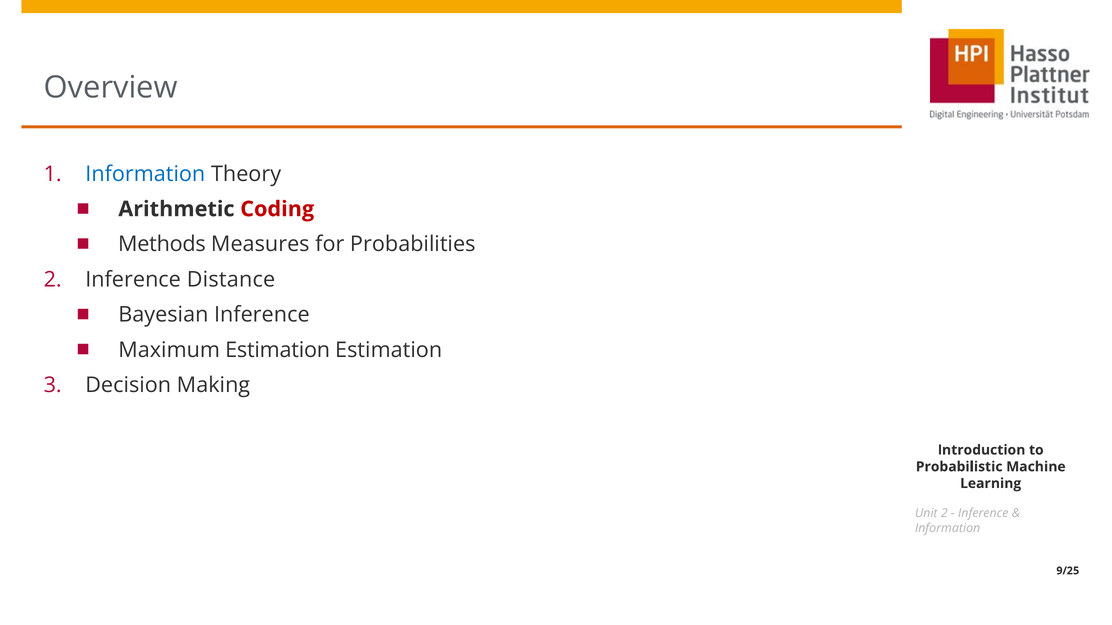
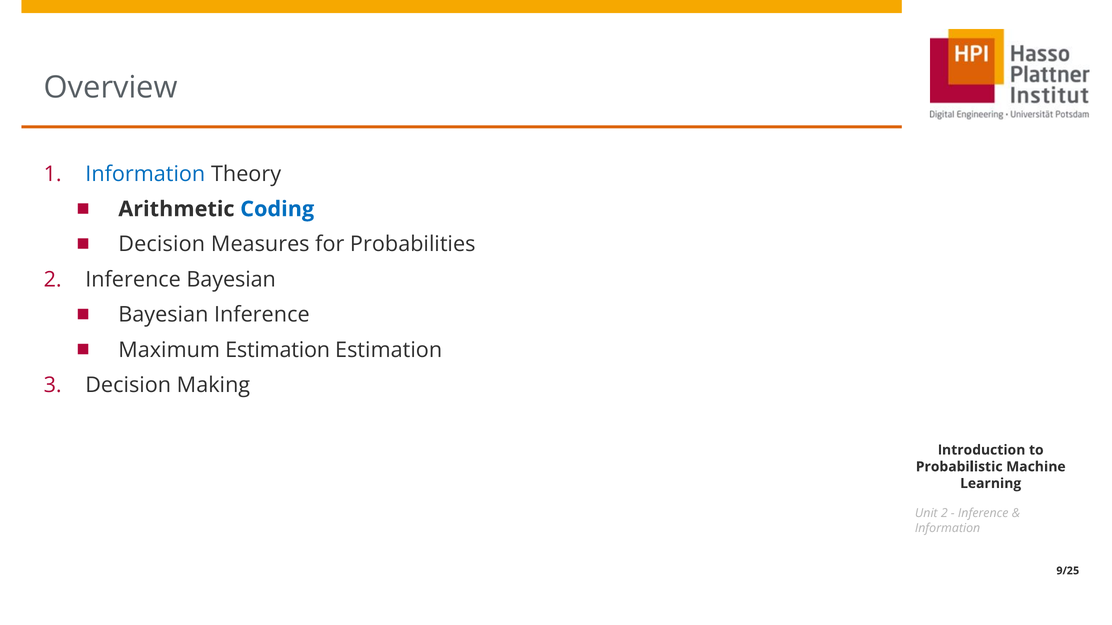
Coding colour: red -> blue (277, 209)
Methods: Methods -> Decision (162, 245)
Inference Distance: Distance -> Bayesian (231, 280)
